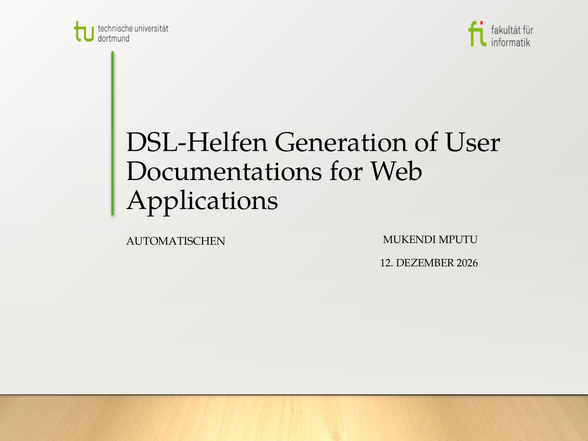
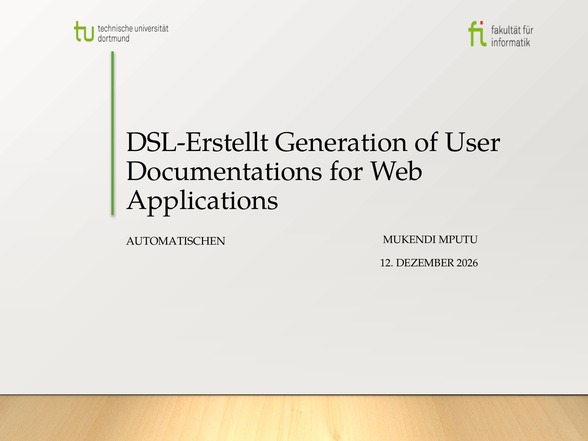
DSL-Helfen: DSL-Helfen -> DSL-Erstellt (197, 142)
